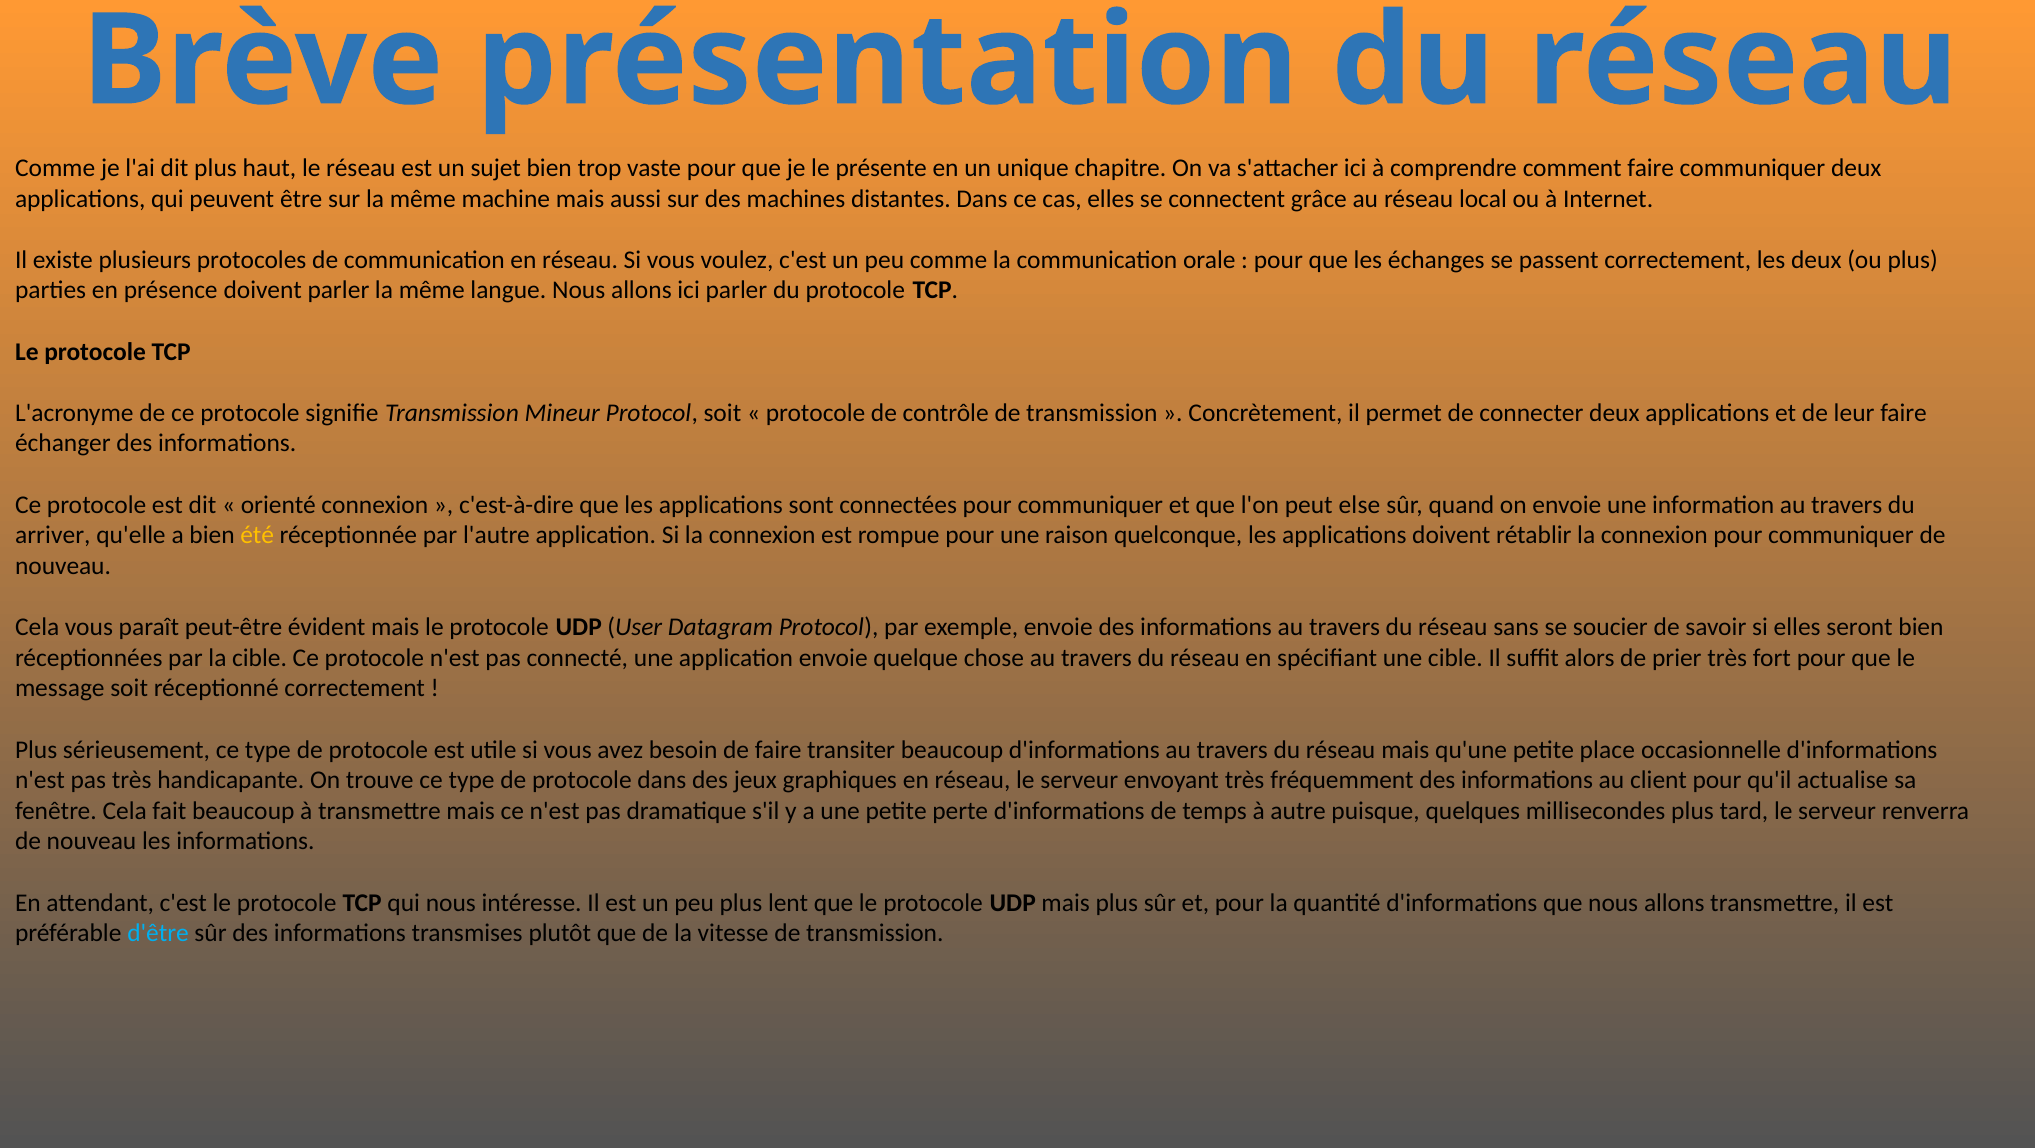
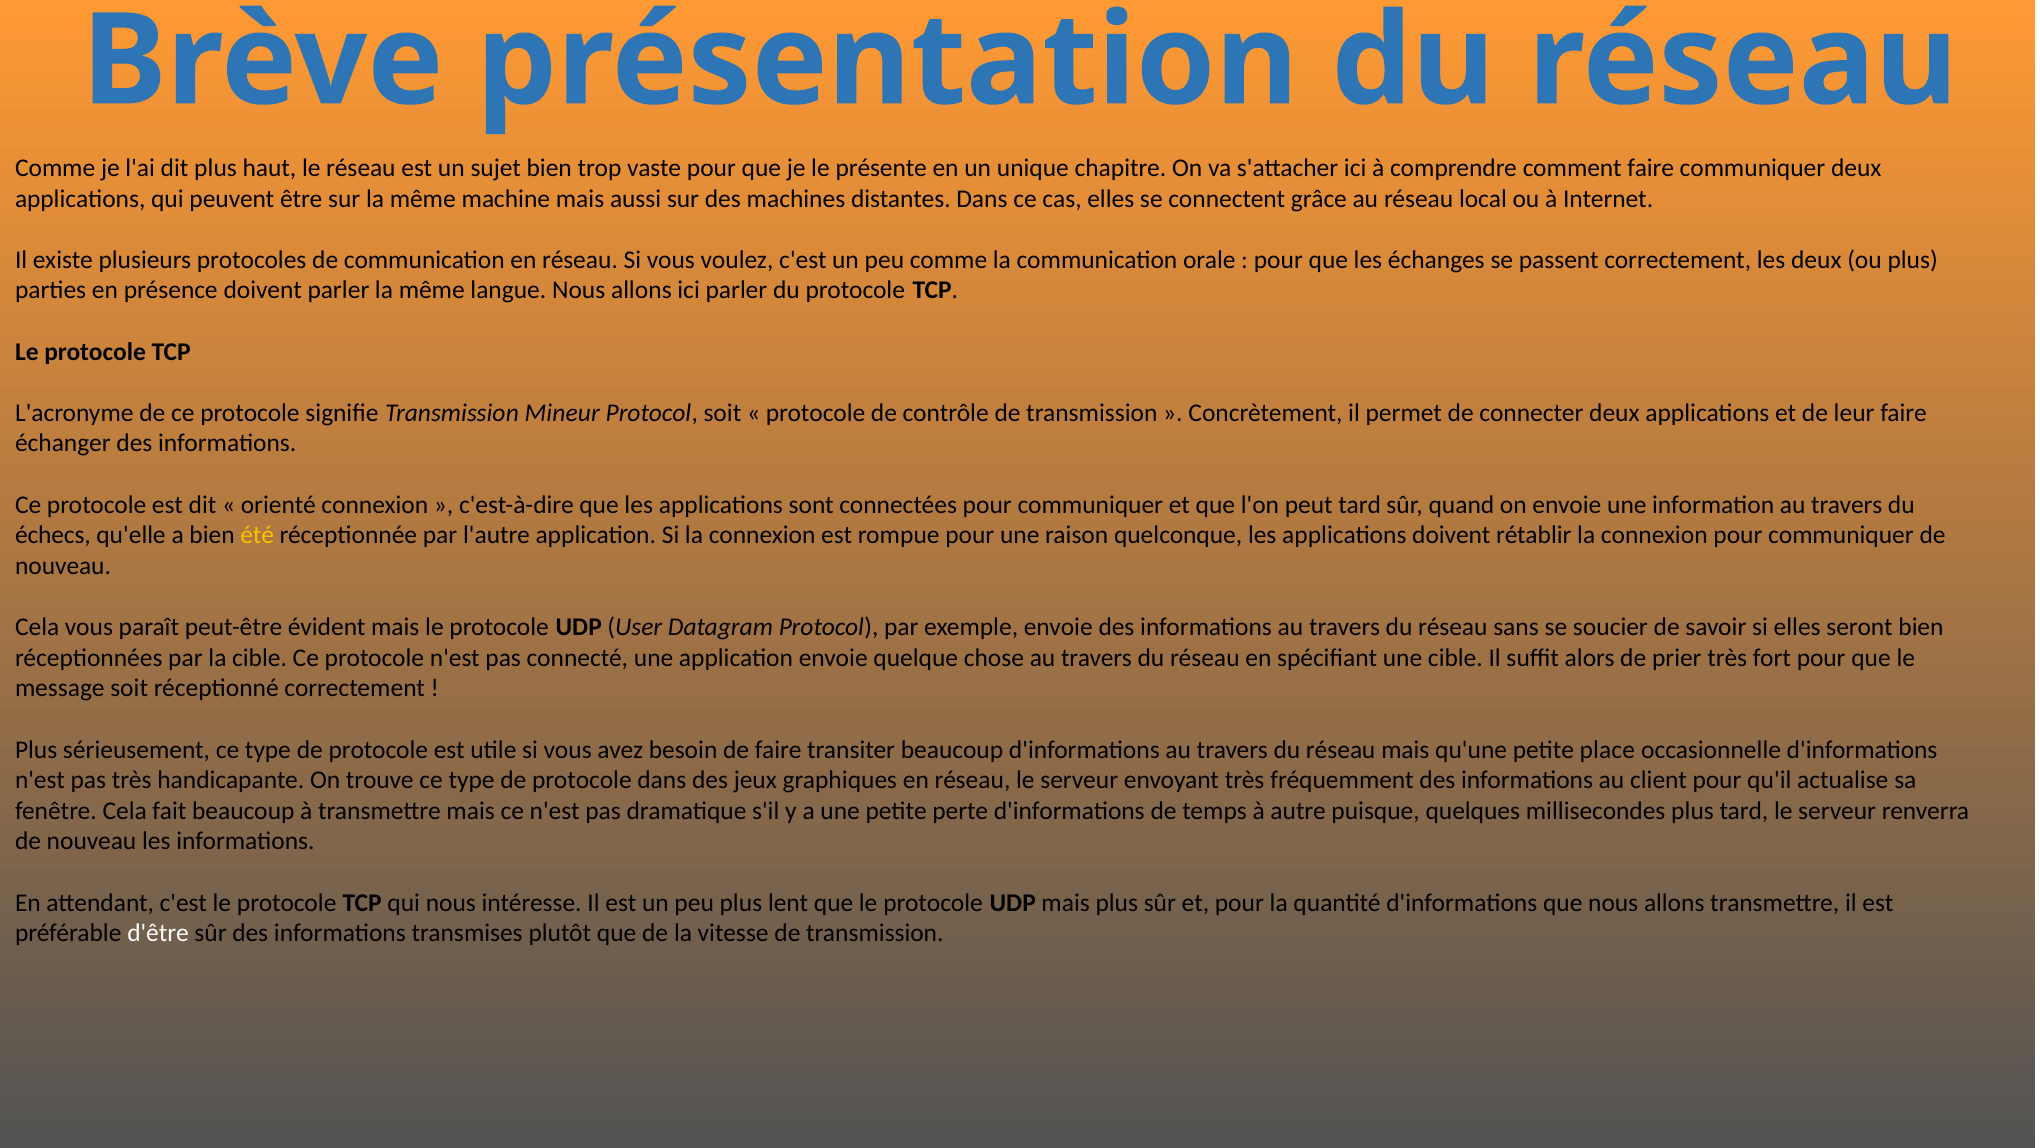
peut else: else -> tard (1360, 505)
arriver: arriver -> échecs (53, 535)
d'être colour: light blue -> white (158, 933)
